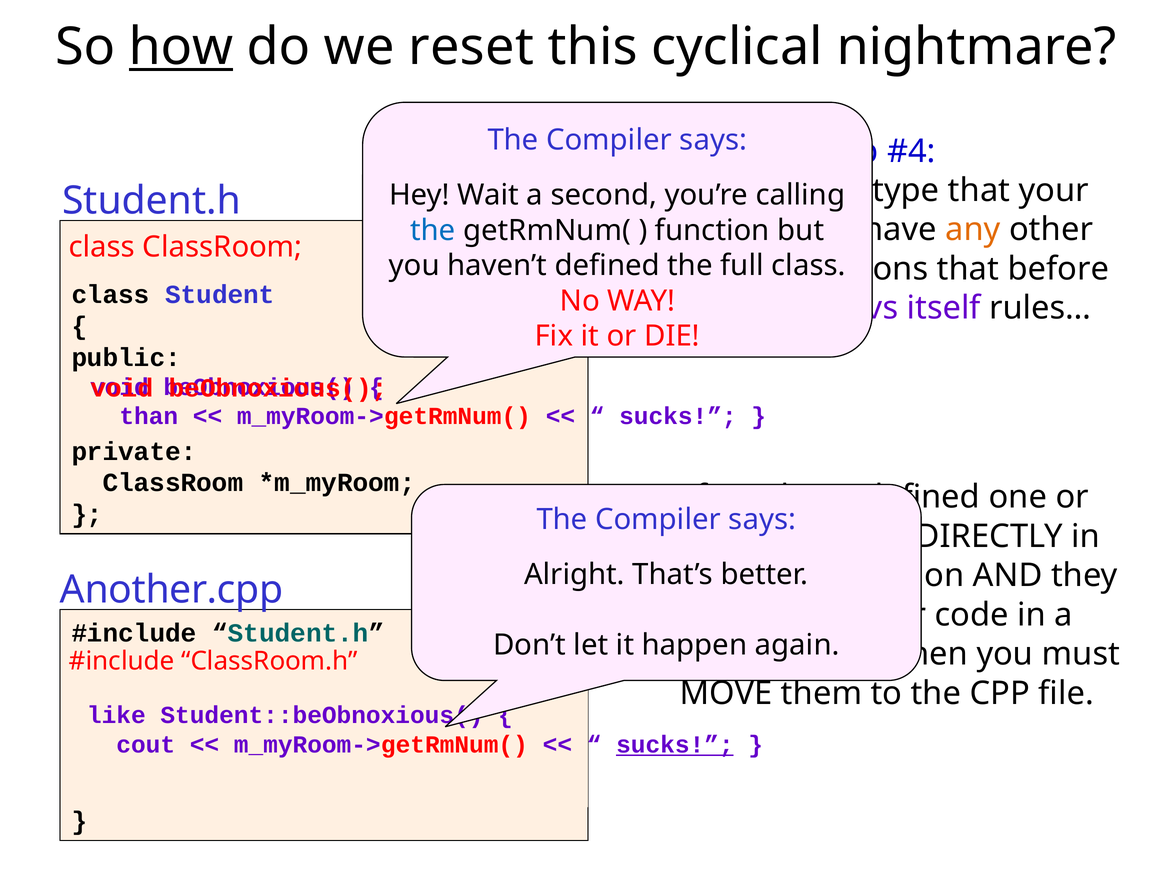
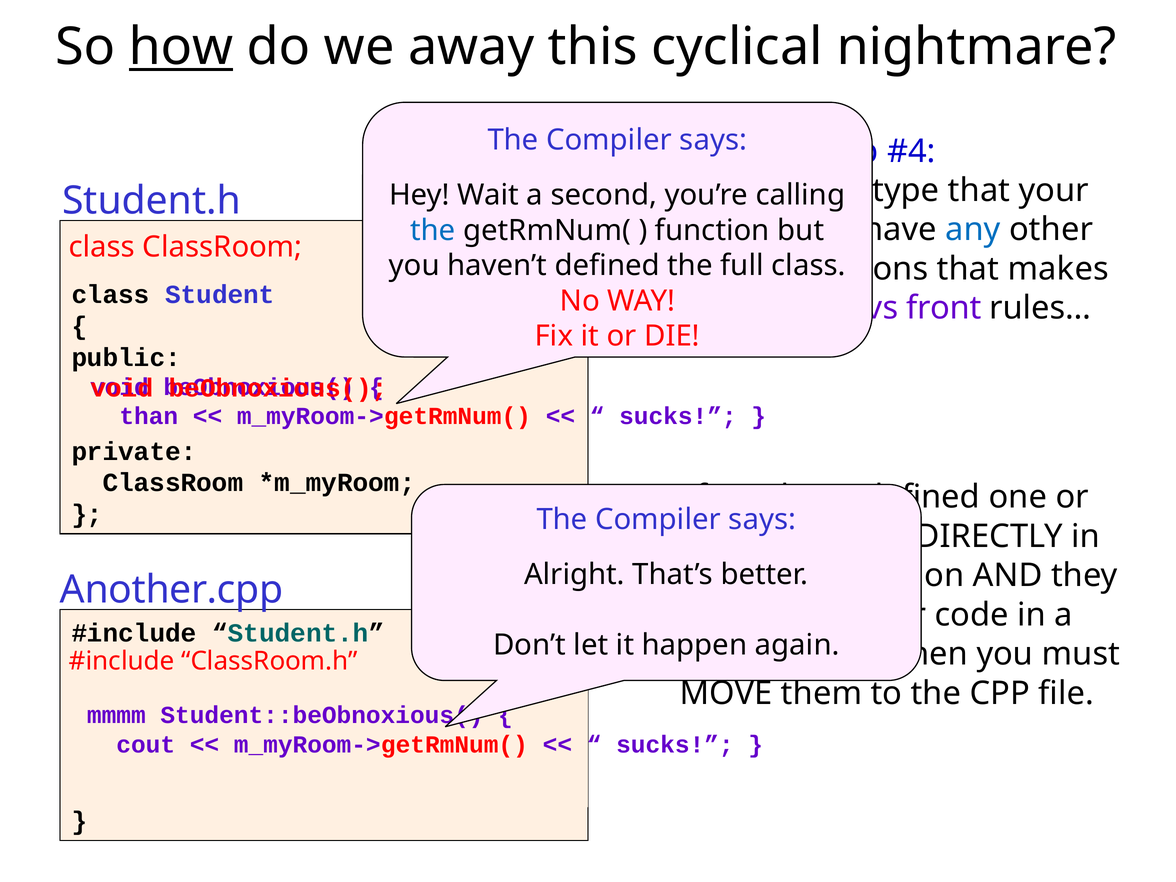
reset: reset -> away (471, 47)
any colour: orange -> blue (973, 230)
before: before -> makes (1058, 269)
itself: itself -> front (944, 308)
like: like -> mmmm (116, 715)
sucks underline: present -> none (675, 745)
